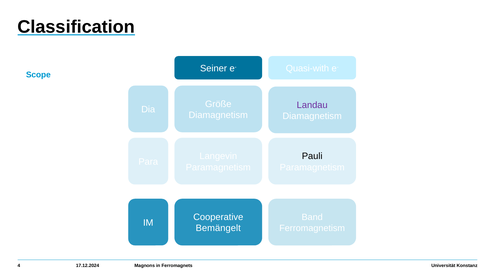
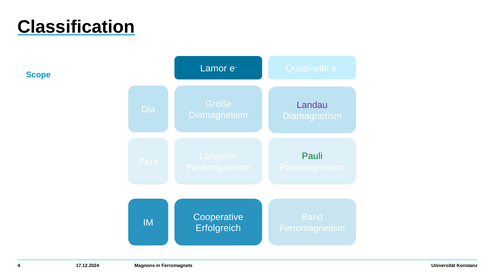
Seiner: Seiner -> Lamor (214, 68)
Pauli colour: black -> green (312, 156)
Bemängelt: Bemängelt -> Erfolgreich (218, 229)
